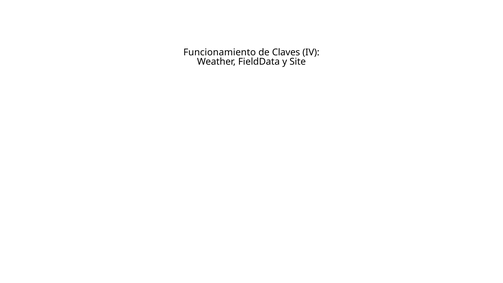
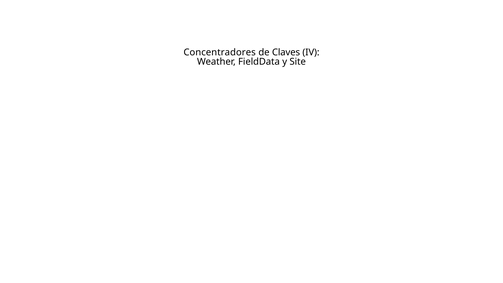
Funcionamiento: Funcionamiento -> Concentradores (220, 52)
